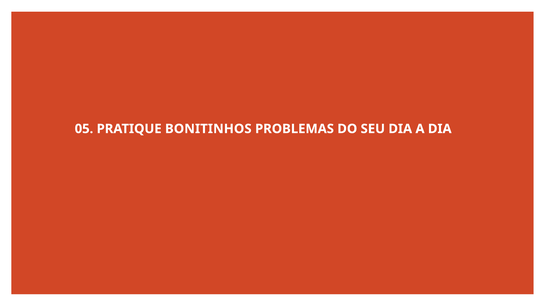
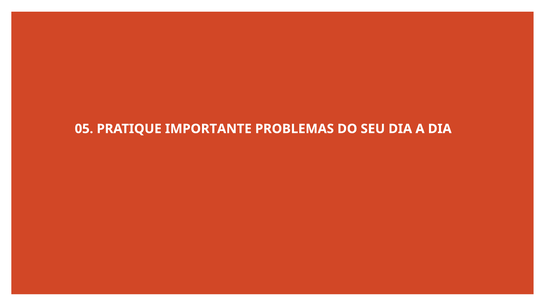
BONITINHOS: BONITINHOS -> IMPORTANTE (208, 129)
